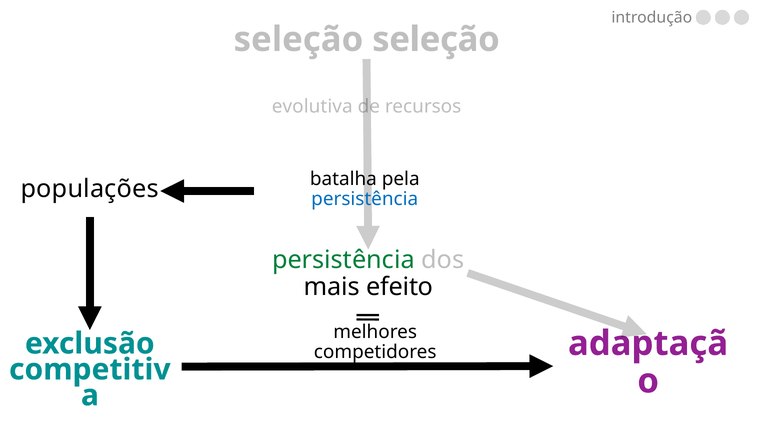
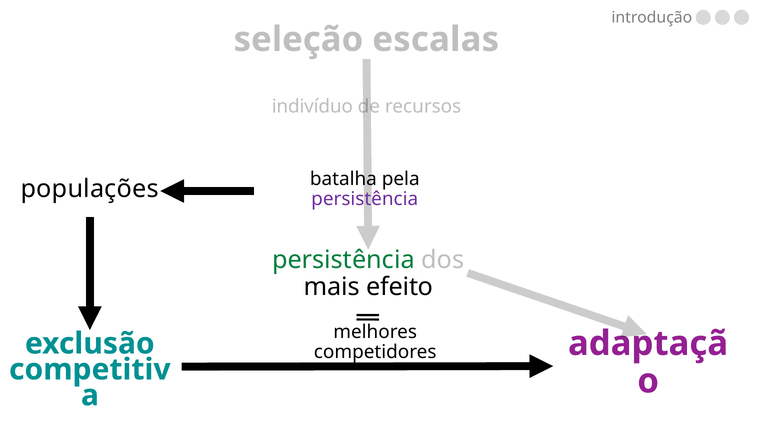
seleção seleção: seleção -> escalas (436, 40)
evolutiva: evolutiva -> indivíduo (312, 107)
persistência colour: blue -> purple (365, 199)
